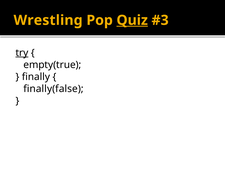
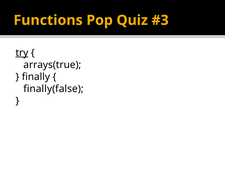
Wrestling: Wrestling -> Functions (48, 20)
Quiz underline: present -> none (132, 20)
empty(true: empty(true -> arrays(true (52, 65)
